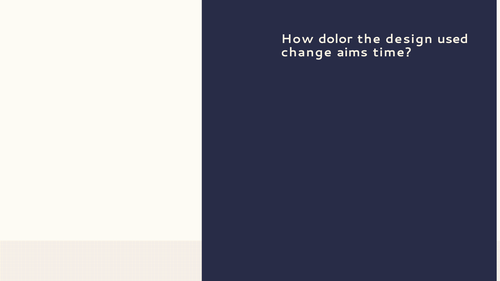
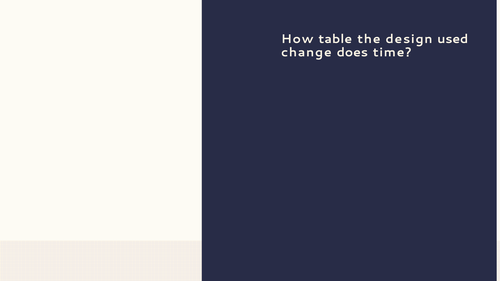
dolor: dolor -> table (335, 39)
aims: aims -> does (352, 52)
